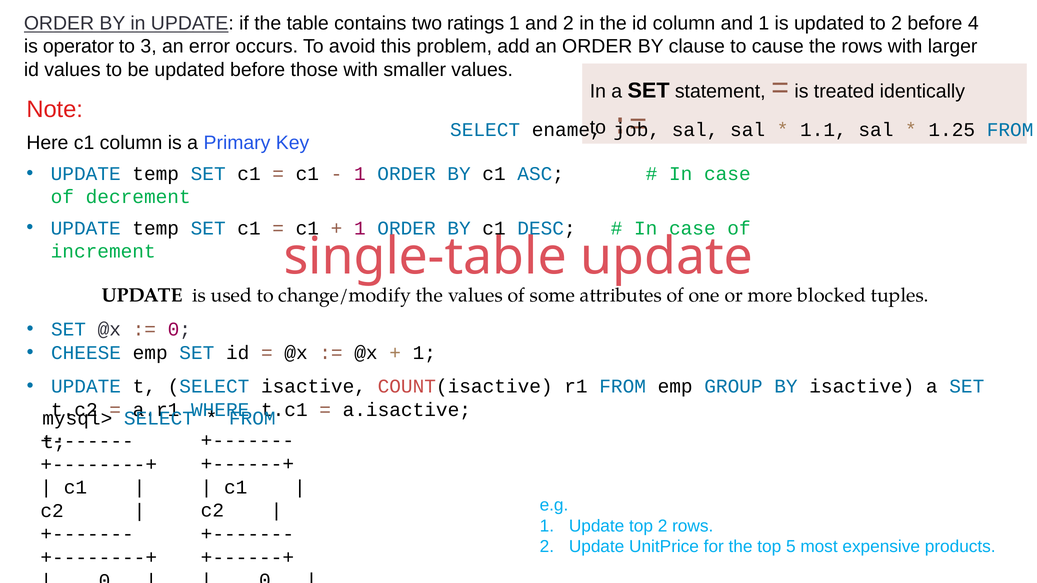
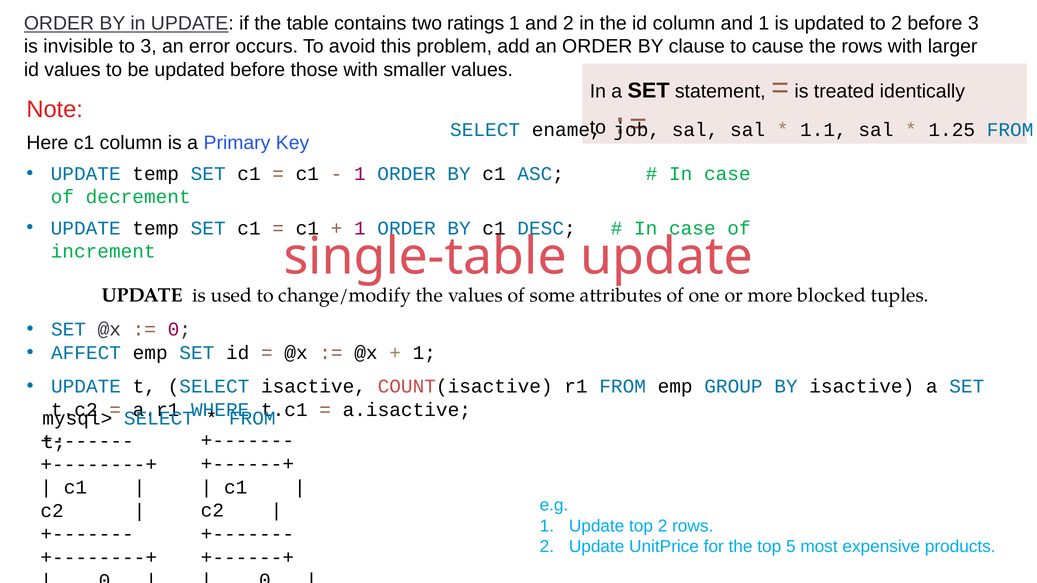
before 4: 4 -> 3 (973, 23)
operator: operator -> invisible (78, 47)
CHEESE: CHEESE -> AFFECT (86, 353)
